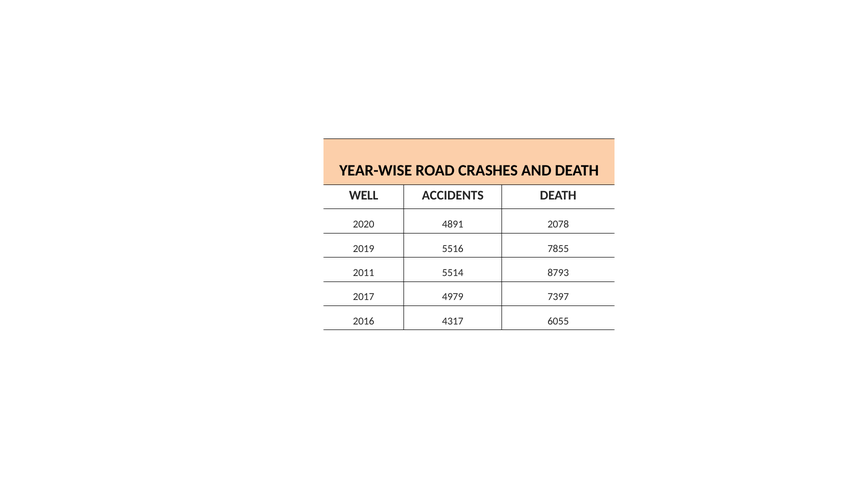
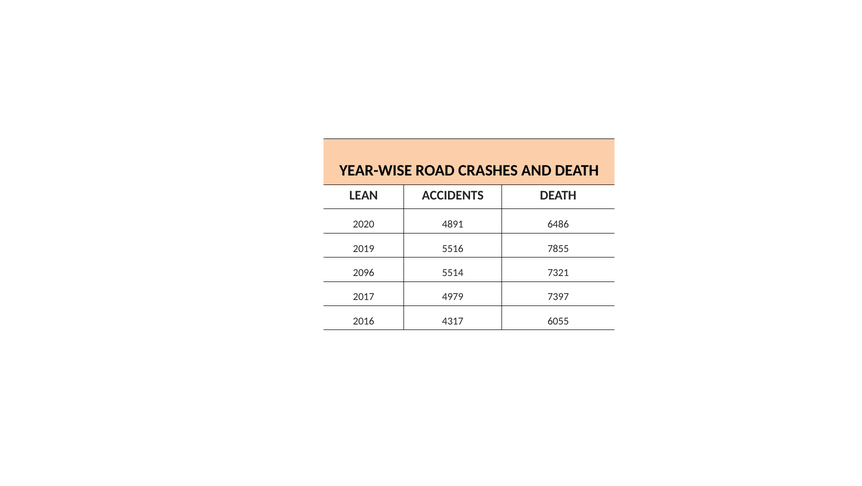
WELL: WELL -> LEAN (364, 195)
2078: 2078 -> 6486 (558, 224)
2011: 2011 -> 2096 (364, 273)
8793: 8793 -> 7321 (558, 273)
